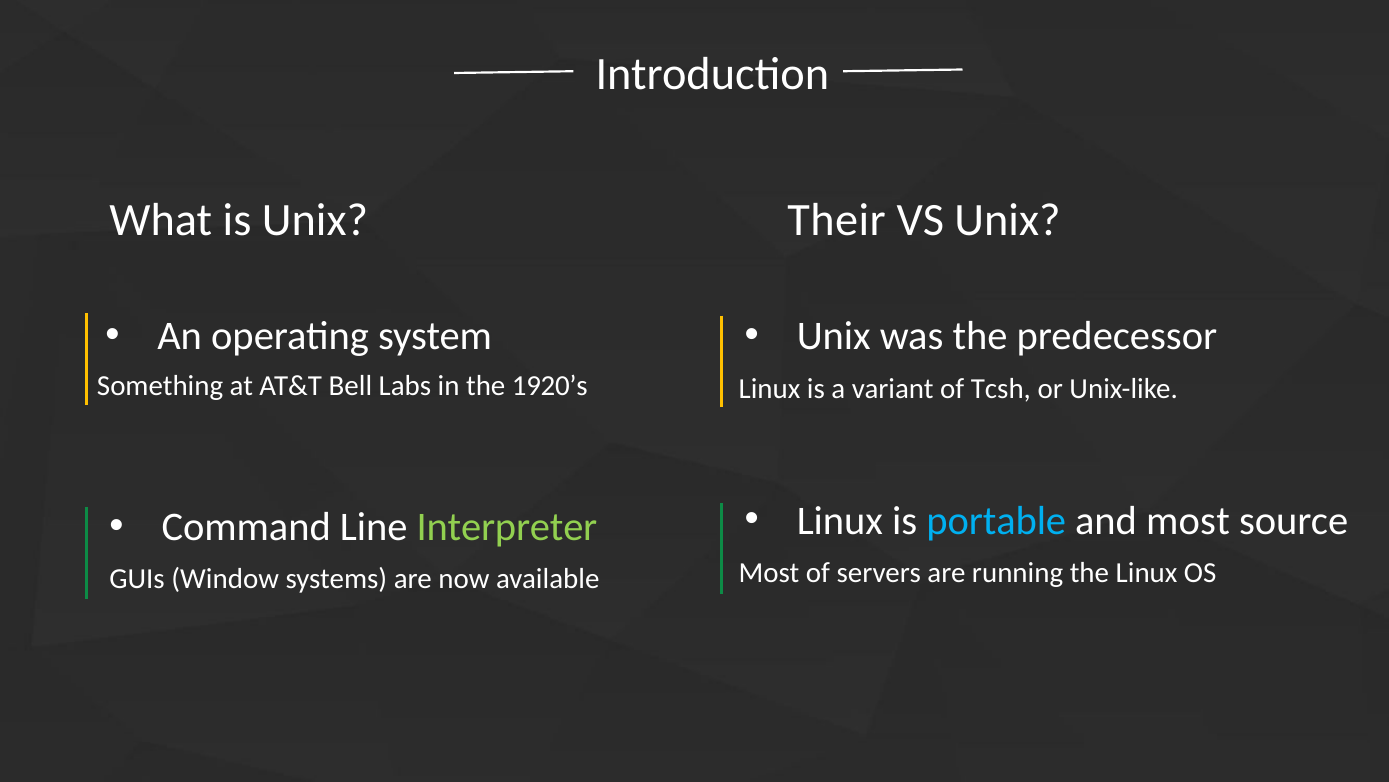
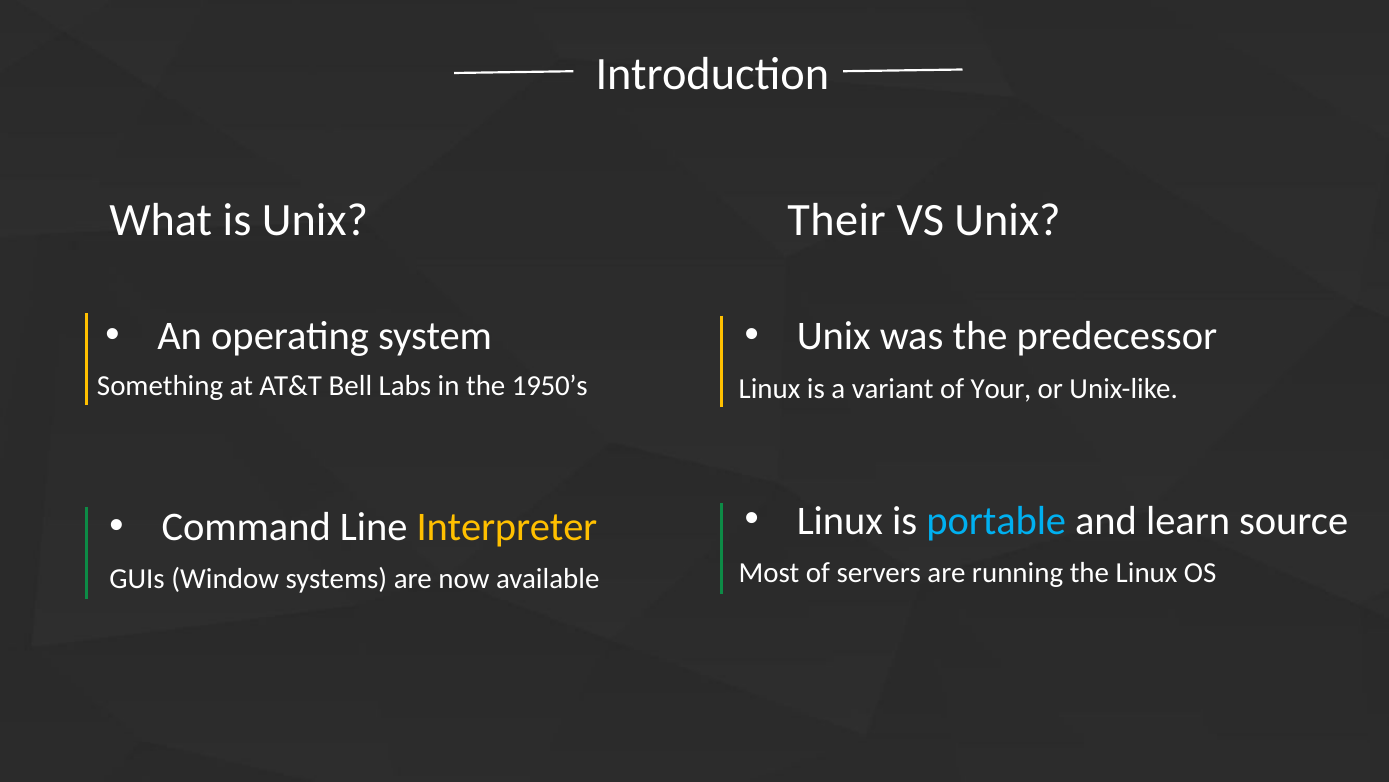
1920’s: 1920’s -> 1950’s (550, 386)
Tcsh: Tcsh -> Your (1001, 389)
and most: most -> learn (1188, 520)
Interpreter colour: light green -> yellow (507, 527)
